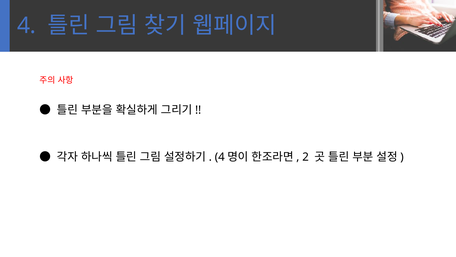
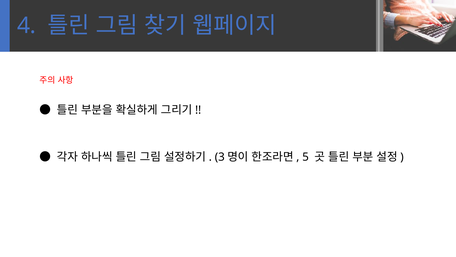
4: 4 -> 3 (220, 157)
2: 2 -> 5 (306, 157)
